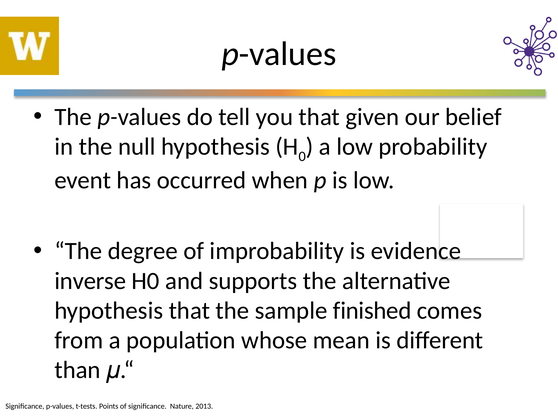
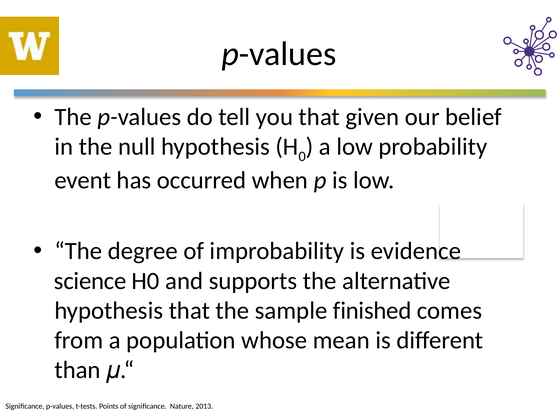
inverse: inverse -> science (90, 281)
